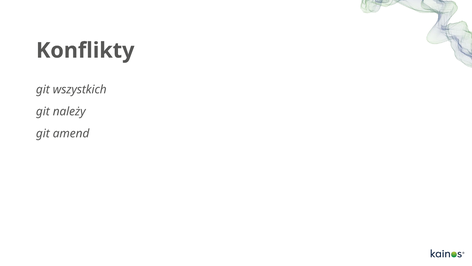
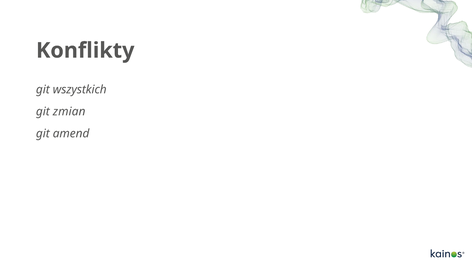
należy: należy -> zmian (69, 111)
